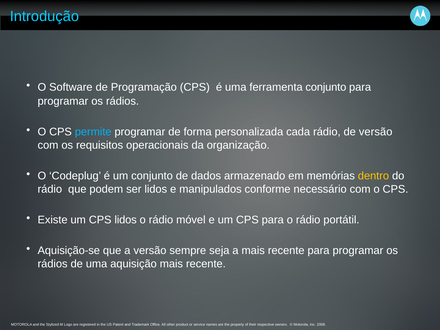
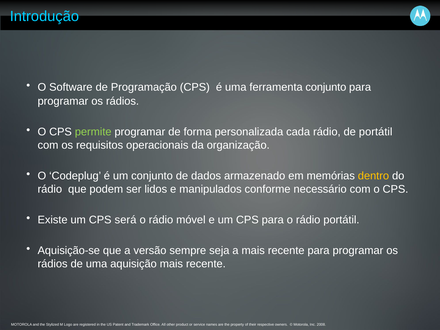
permite colour: light blue -> light green (93, 132)
de versão: versão -> portátil (376, 132)
CPS lidos: lidos -> será (126, 220)
